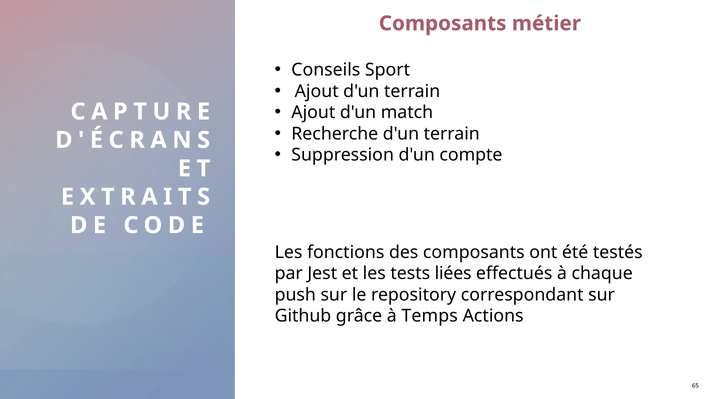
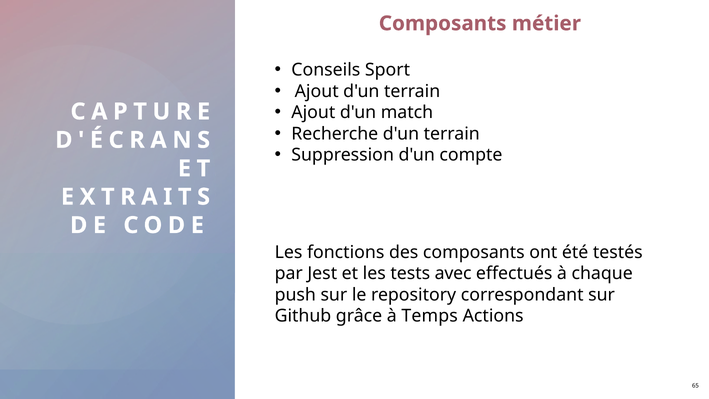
liées: liées -> avec (453, 273)
